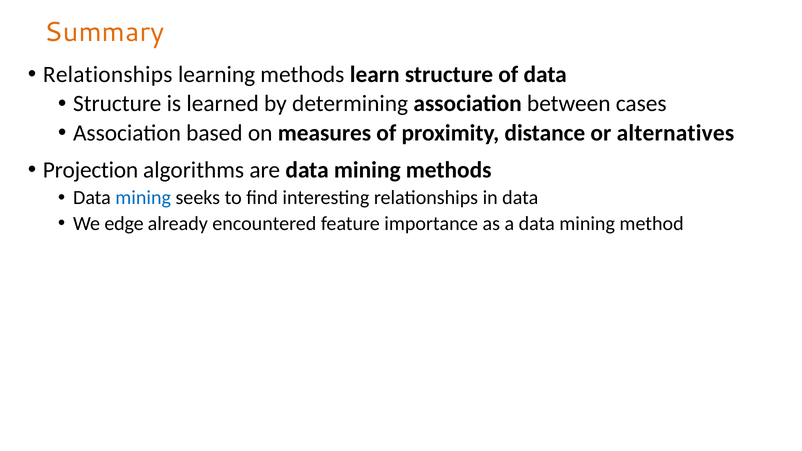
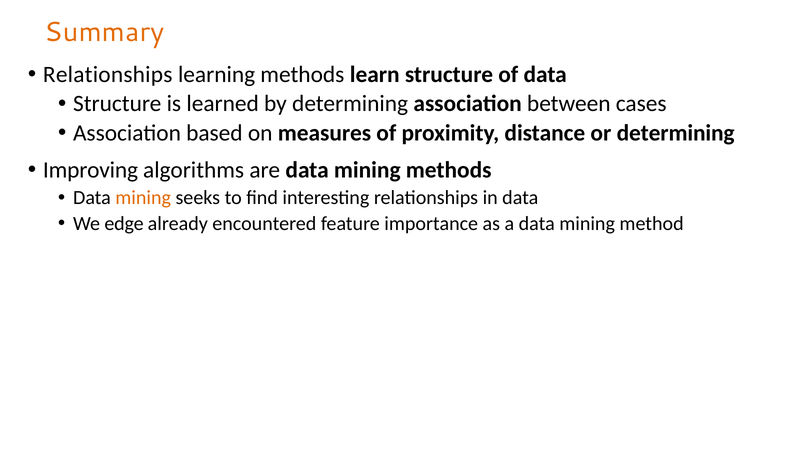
or alternatives: alternatives -> determining (676, 133)
Projection: Projection -> Improving (90, 170)
mining colour: blue -> orange (143, 198)
